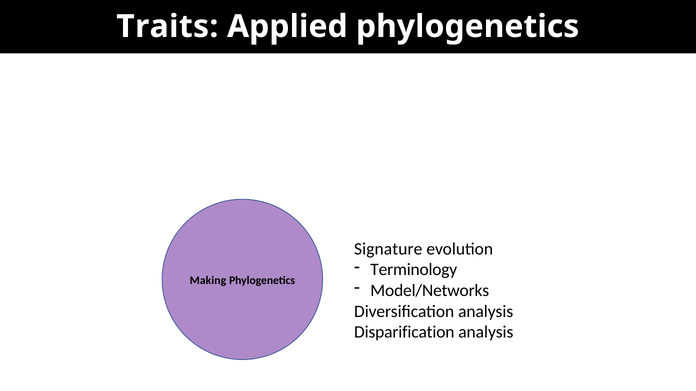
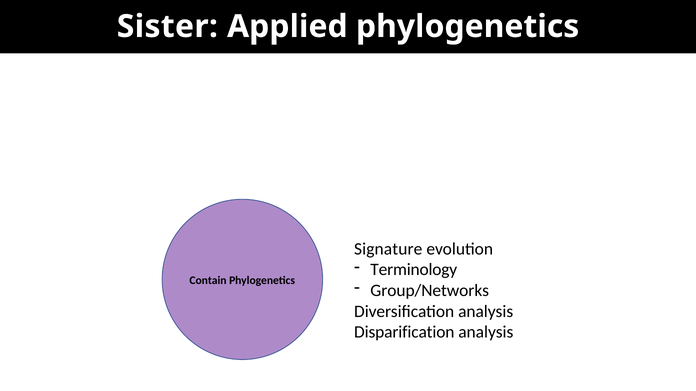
Traits: Traits -> Sister (167, 27)
Making: Making -> Contain (208, 281)
Model/Networks: Model/Networks -> Group/Networks (430, 291)
